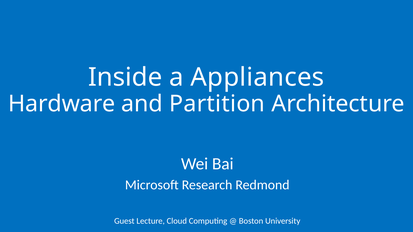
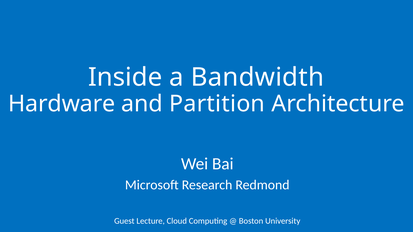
Appliances: Appliances -> Bandwidth (257, 77)
